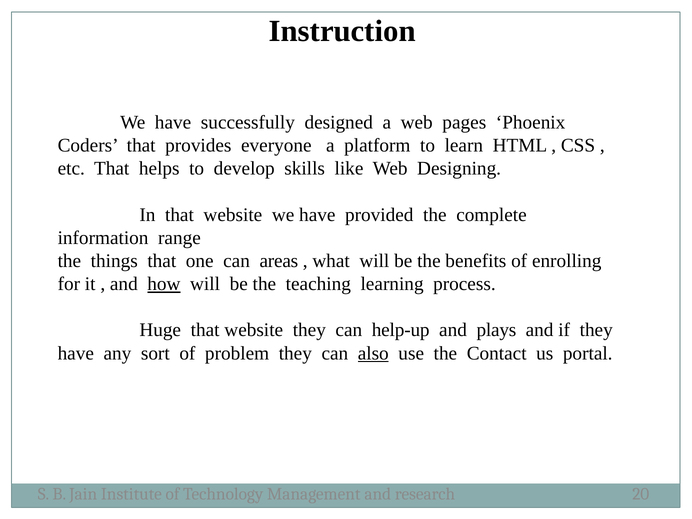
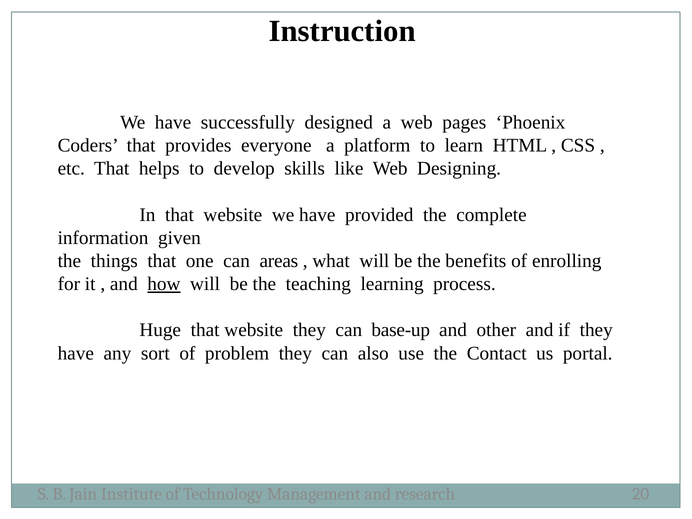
range: range -> given (179, 238)
help-up: help-up -> base-up (401, 330)
plays: plays -> other (496, 330)
also underline: present -> none (373, 353)
